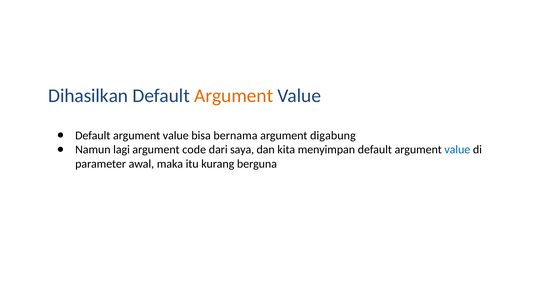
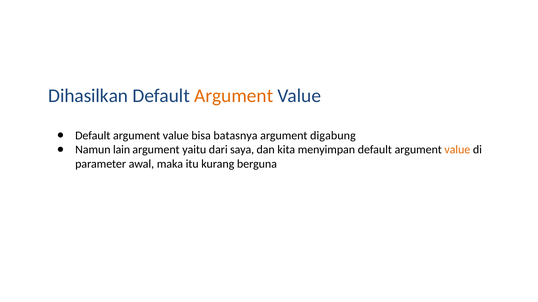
bernama: bernama -> batasnya (235, 136)
lagi: lagi -> lain (122, 150)
code: code -> yaitu (194, 150)
value colour: blue -> orange (457, 150)
